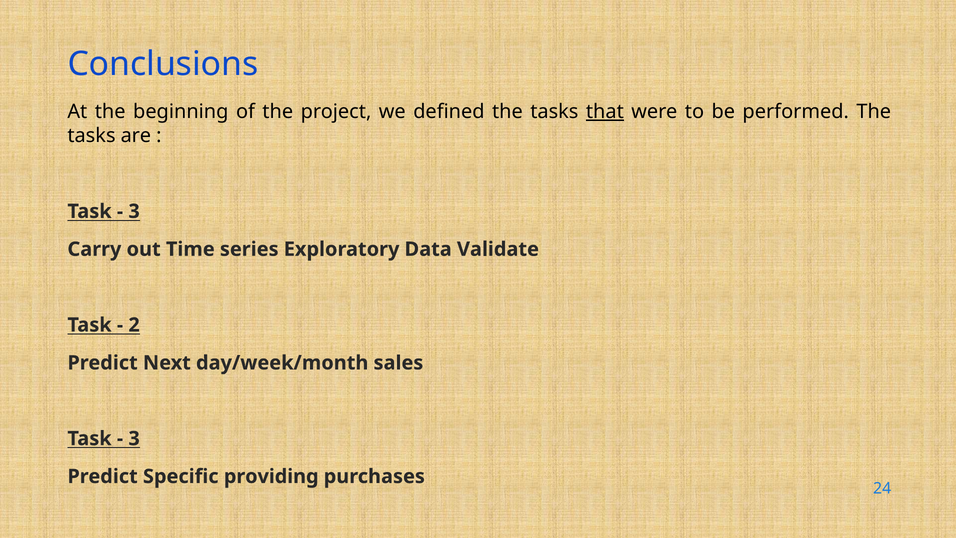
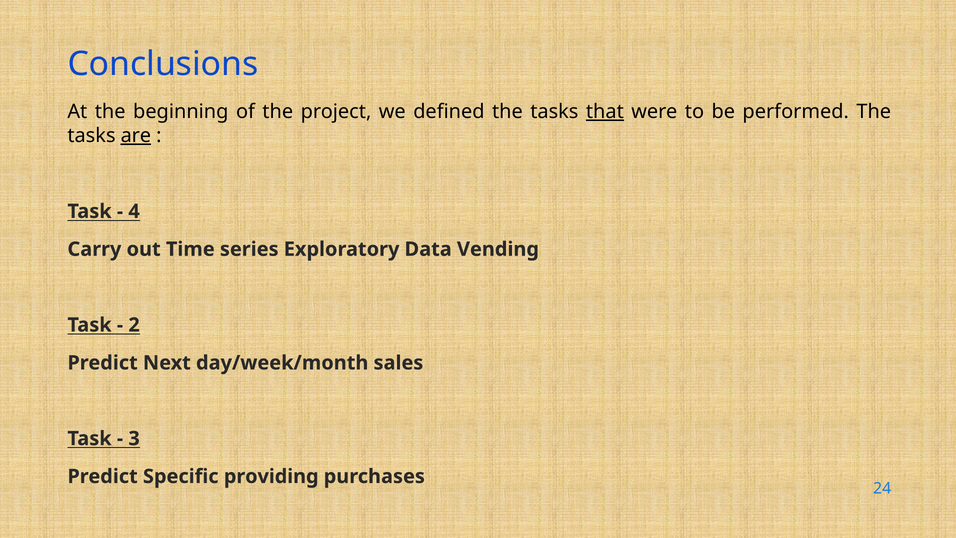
are underline: none -> present (136, 136)
3: 3 -> 4 (134, 211)
Validate: Validate -> Vending (498, 249)
